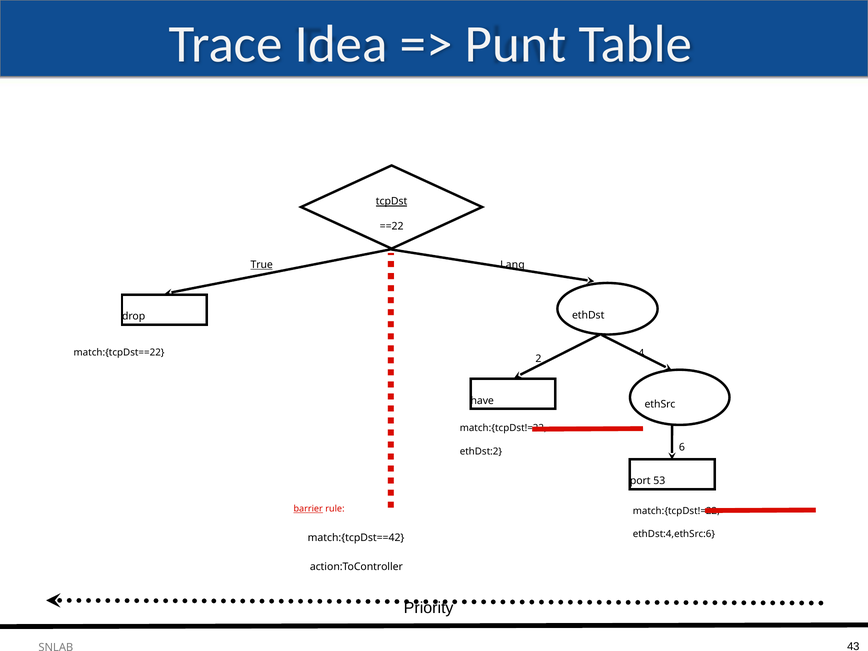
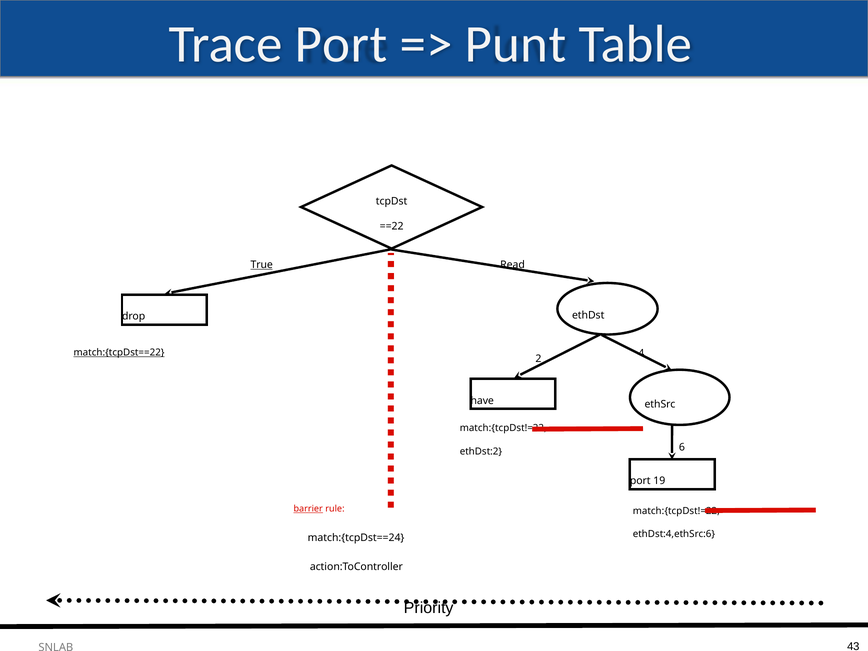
Trace Idea: Idea -> Port (341, 44)
tcpDst underline: present -> none (392, 201)
Lang: Lang -> Read (512, 265)
match:{tcpDst==22 underline: none -> present (119, 353)
53: 53 -> 19 (659, 481)
match:{tcpDst==42: match:{tcpDst==42 -> match:{tcpDst==24 (356, 538)
